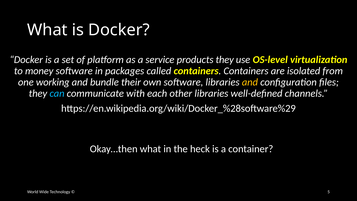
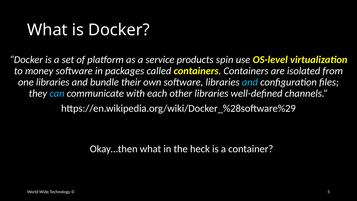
products they: they -> spin (225, 60)
one working: working -> libraries (53, 82)
and colour: yellow -> light blue (250, 82)
